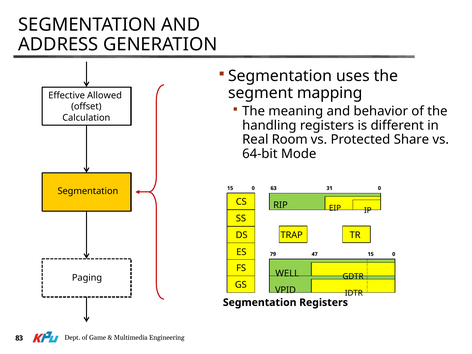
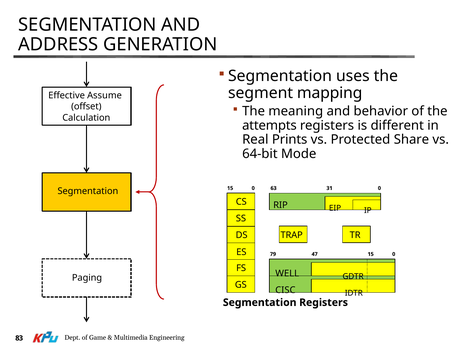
Allowed: Allowed -> Assume (105, 96)
handling: handling -> attempts (269, 125)
Room: Room -> Prints (290, 140)
VPID: VPID -> CISC (285, 290)
